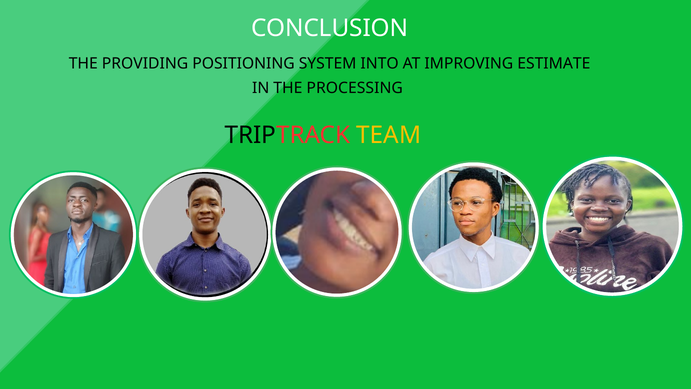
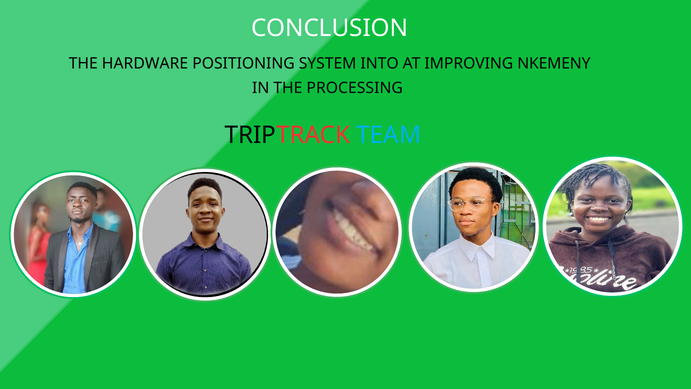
PROVIDING: PROVIDING -> HARDWARE (145, 64)
ESTIMATE: ESTIMATE -> NKEMENY (554, 64)
TEAM colour: yellow -> light blue (389, 135)
